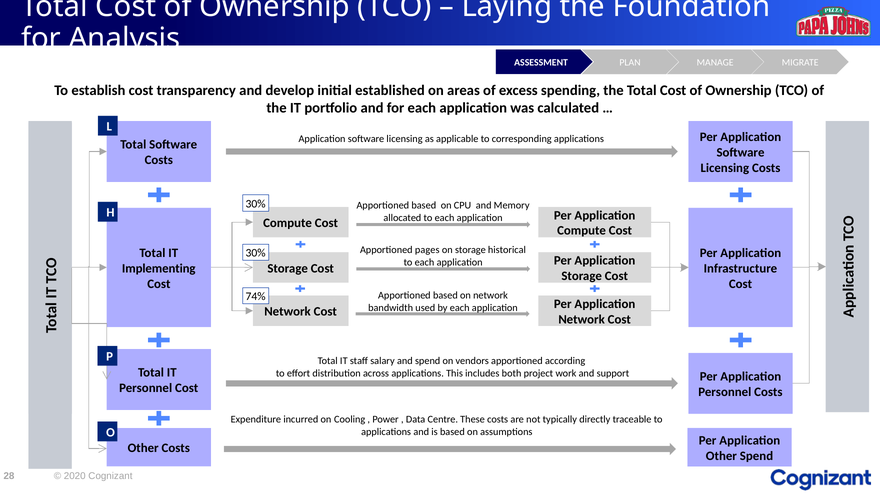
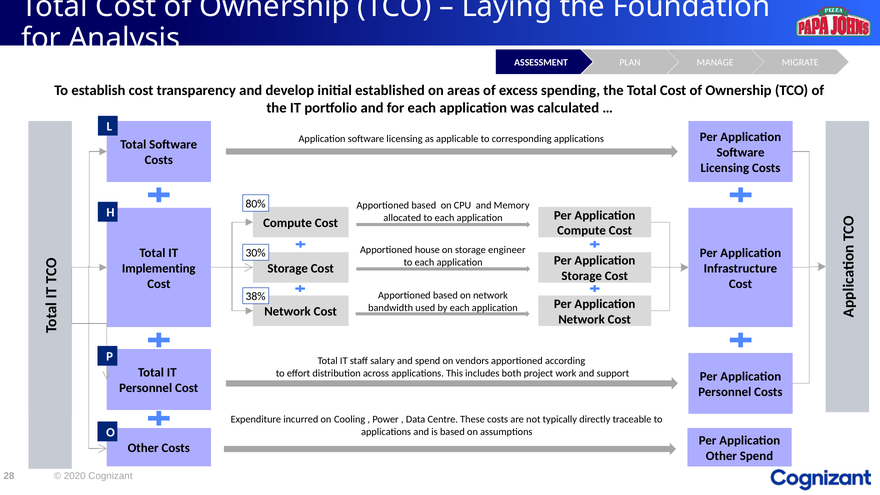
30%: 30% -> 80% (256, 204)
pages: pages -> house (427, 250)
historical: historical -> engineer (507, 250)
74%: 74% -> 38% (256, 297)
